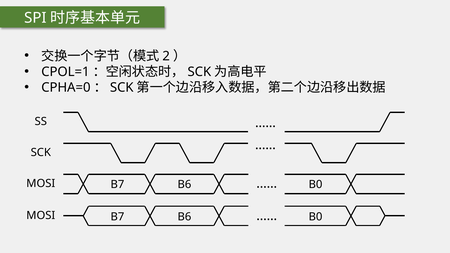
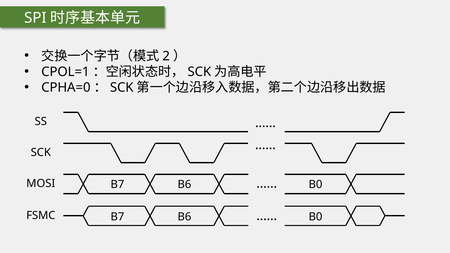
MOSI: MOSI -> FSMC (41, 216)
